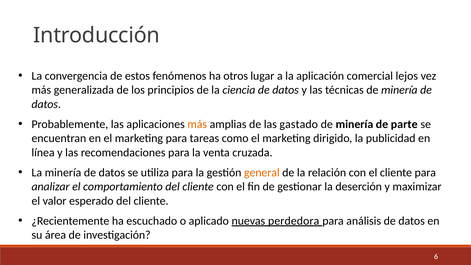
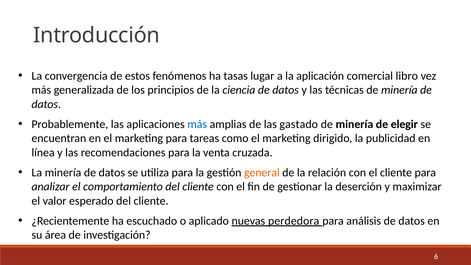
otros: otros -> tasas (236, 76)
lejos: lejos -> libro (407, 76)
más colour: orange -> blue (197, 124)
parte: parte -> elegir (404, 124)
